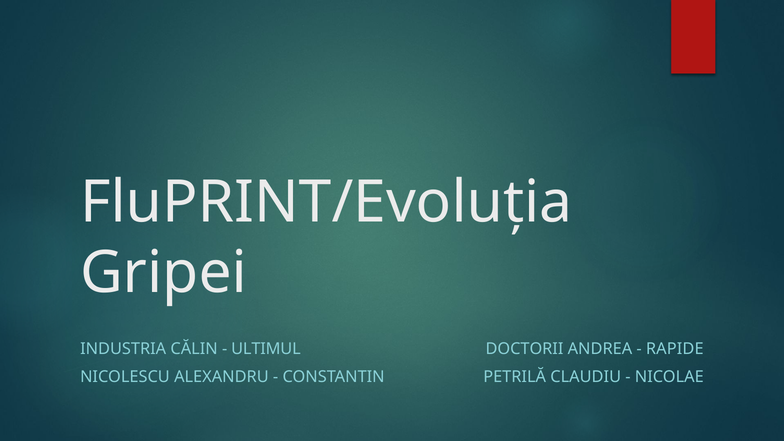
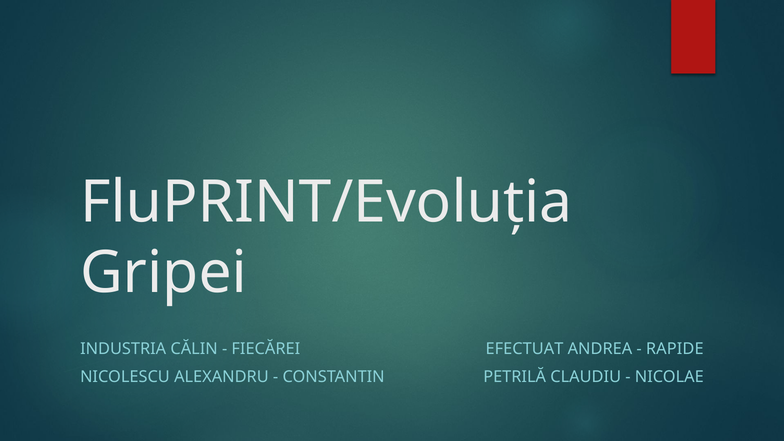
ULTIMUL: ULTIMUL -> FIECĂREI (266, 349)
DOCTORII: DOCTORII -> EFECTUAT (524, 349)
